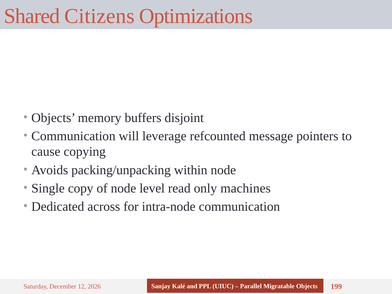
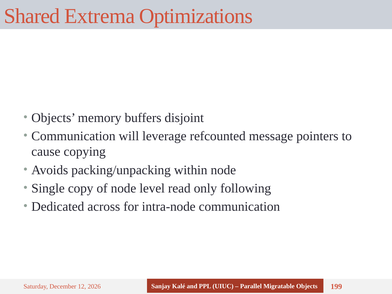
Citizens: Citizens -> Extrema (100, 16)
machines: machines -> following (246, 188)
